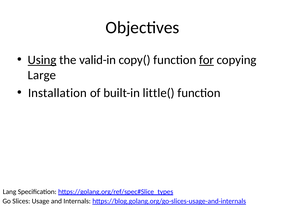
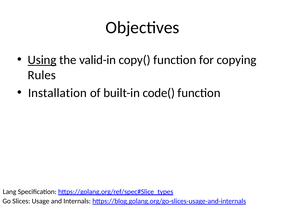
for underline: present -> none (207, 60)
Large: Large -> Rules (42, 75)
little(: little( -> code( (159, 93)
